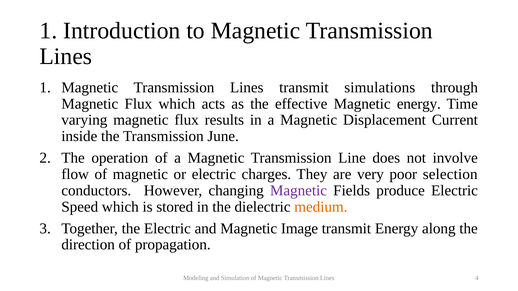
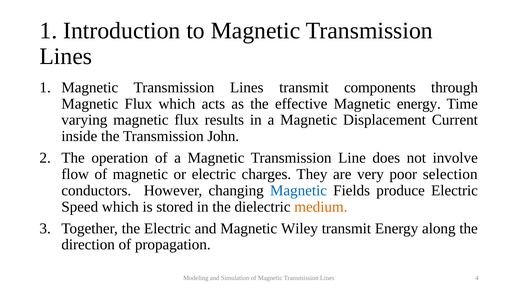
simulations: simulations -> components (380, 88)
June: June -> John (223, 136)
Magnetic colour: purple -> blue (298, 191)
Image: Image -> Wiley (299, 229)
